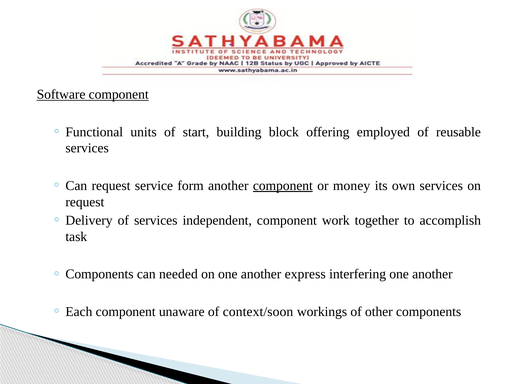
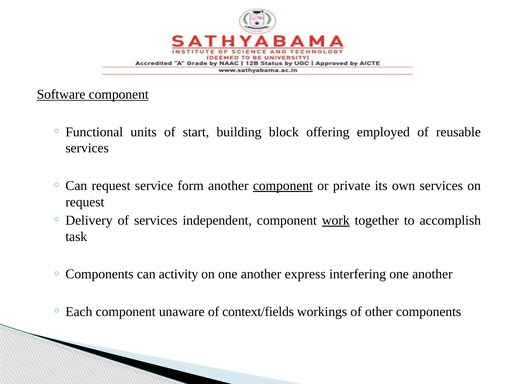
money: money -> private (352, 186)
work underline: none -> present (336, 220)
needed: needed -> activity (179, 274)
context/soon: context/soon -> context/fields (258, 312)
